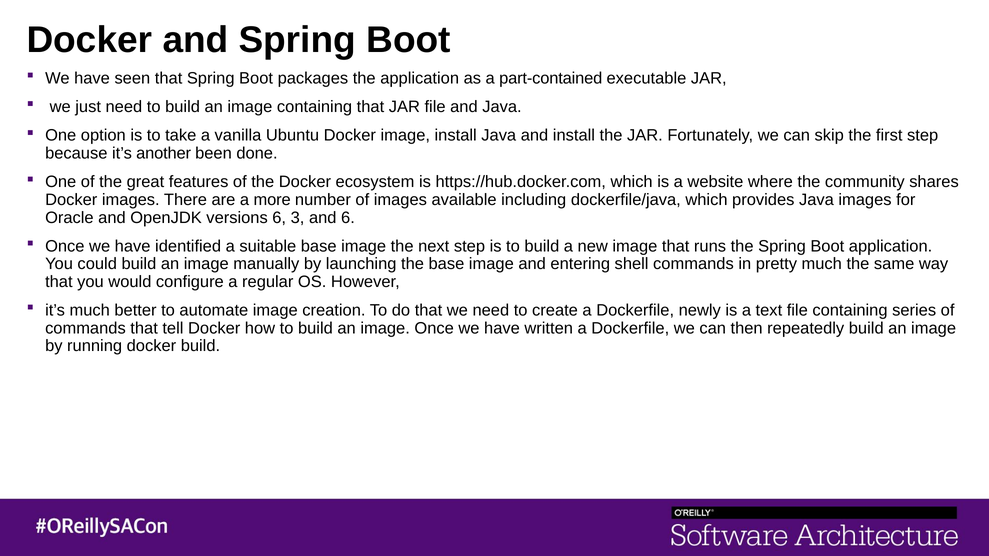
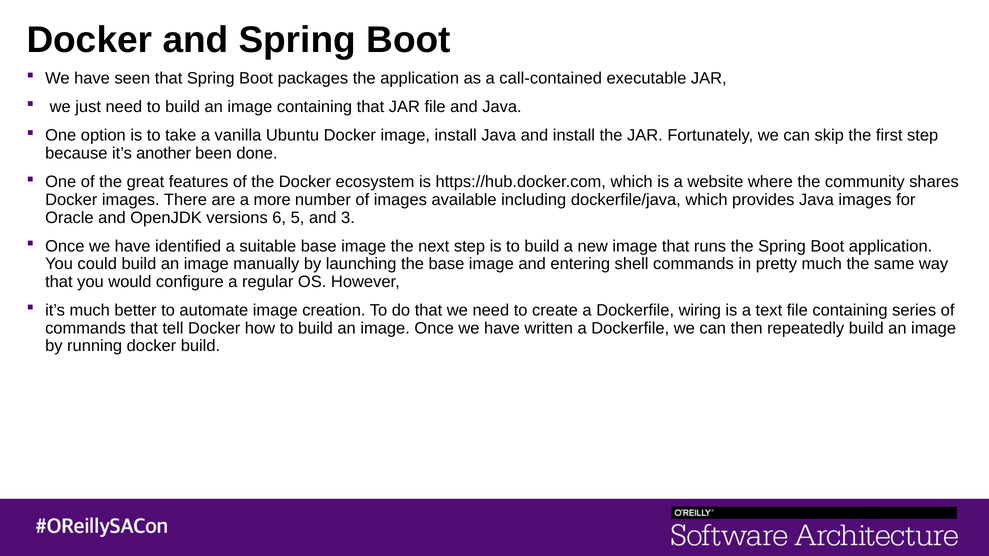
part-contained: part-contained -> call-contained (551, 78)
3: 3 -> 5 (298, 218)
and 6: 6 -> 3 (348, 218)
newly: newly -> wiring (700, 311)
